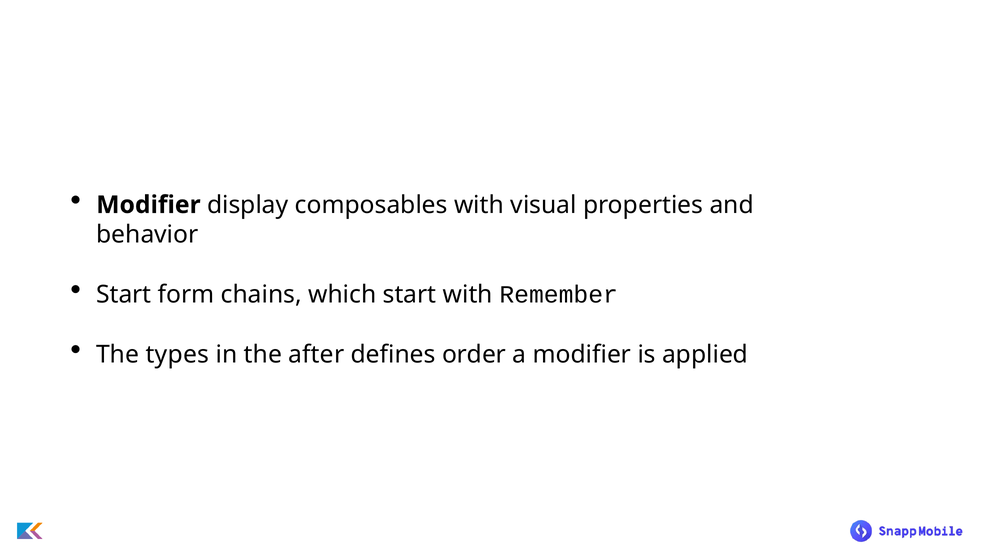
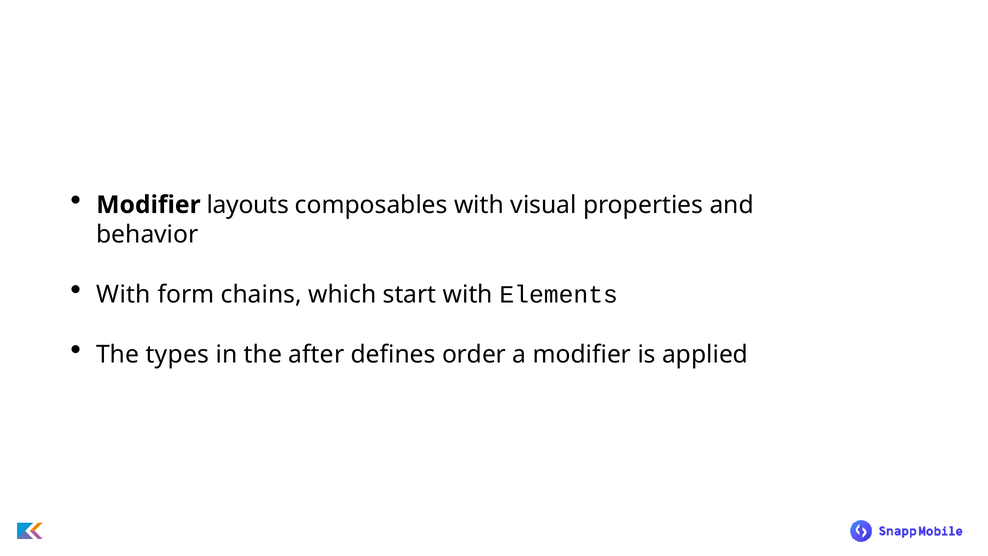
display: display -> layouts (248, 205)
Start: Start -> With (124, 294)
Remember: Remember -> Elements (559, 294)
